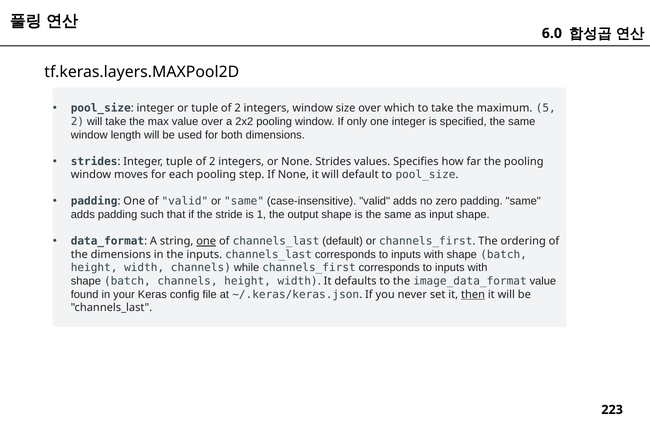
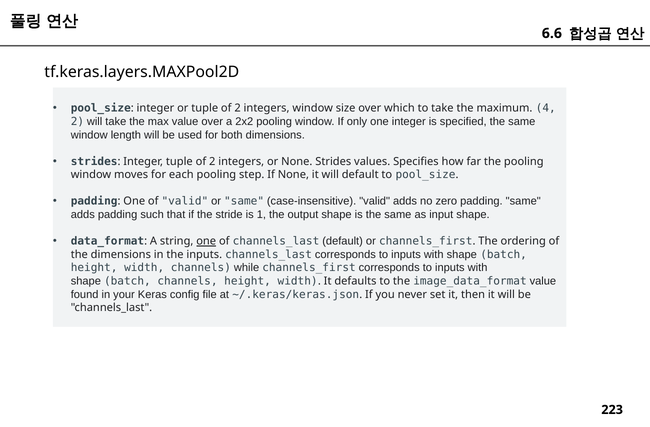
6.0: 6.0 -> 6.6 (552, 33)
5: 5 -> 4 (546, 108)
then underline: present -> none (473, 294)
